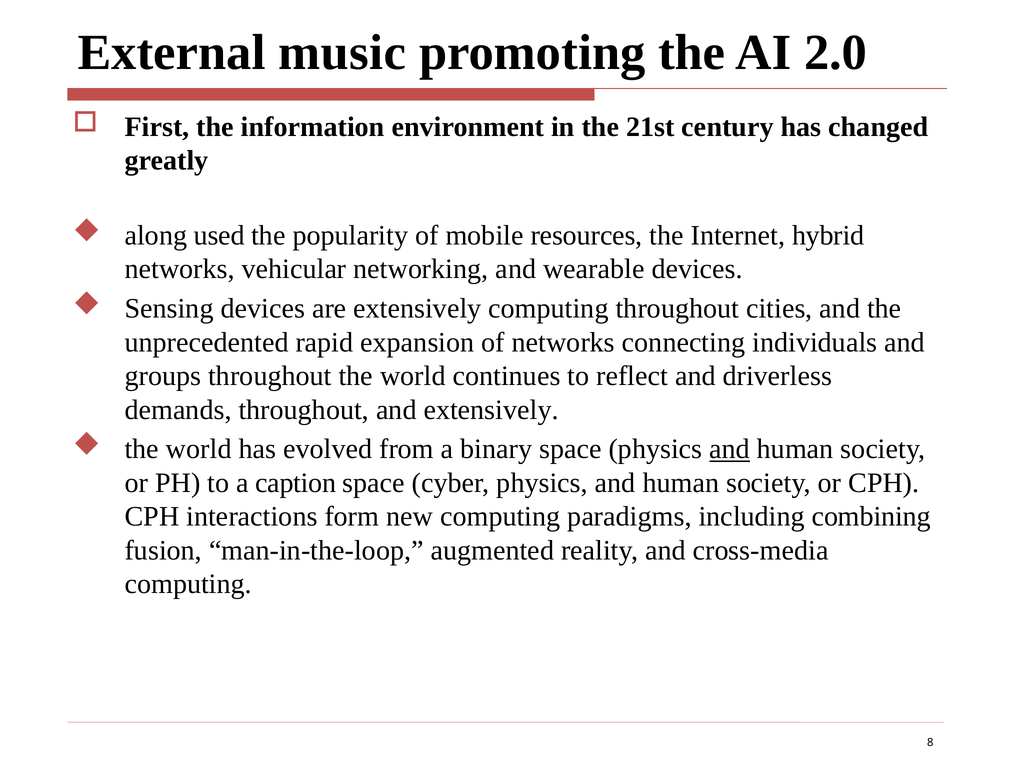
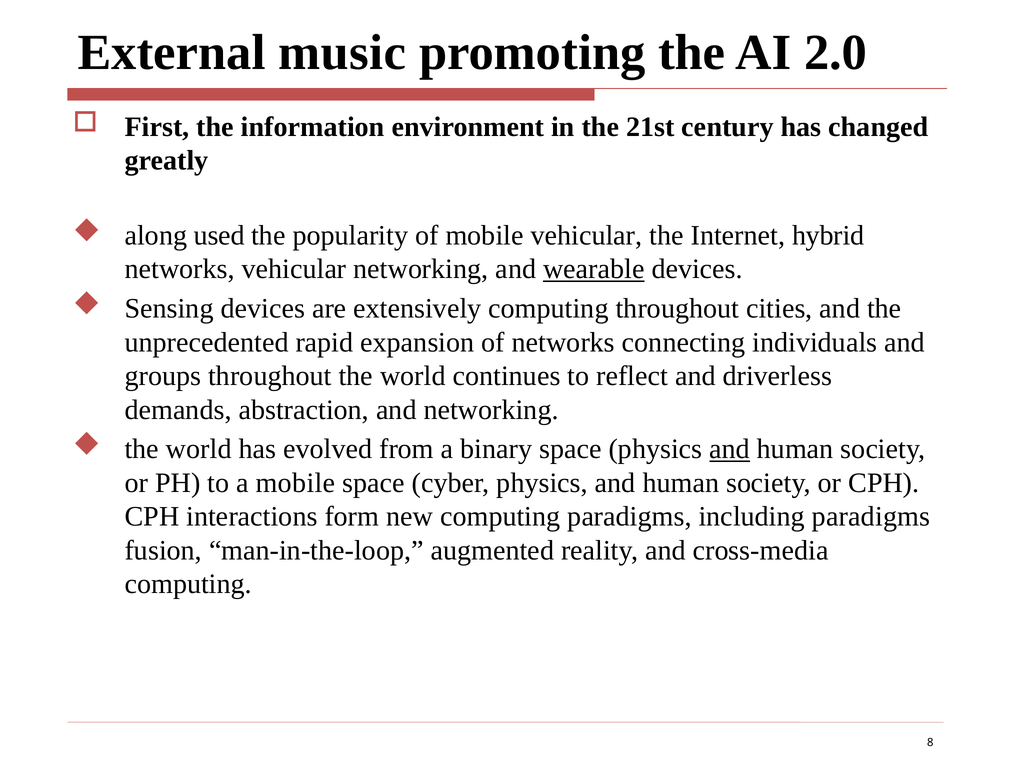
mobile resources: resources -> vehicular (586, 235)
wearable underline: none -> present (594, 269)
demands throughout: throughout -> abstraction (304, 409)
and extensively: extensively -> networking (491, 409)
a caption: caption -> mobile (295, 482)
including combining: combining -> paradigms (871, 516)
